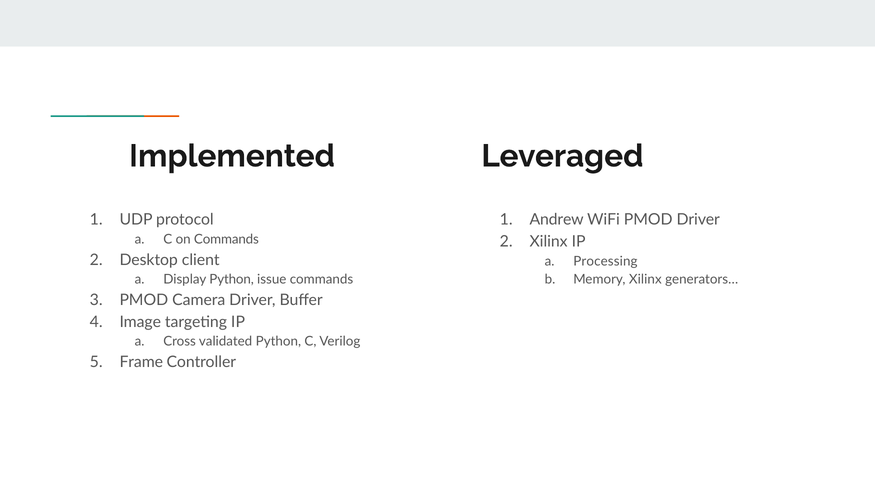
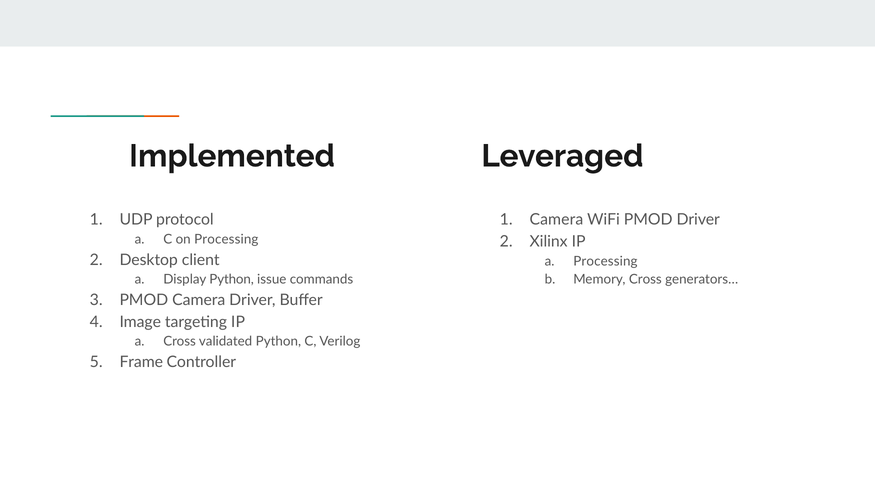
Andrew: Andrew -> Camera (556, 220)
on Commands: Commands -> Processing (226, 239)
Memory Xilinx: Xilinx -> Cross (645, 280)
